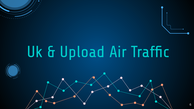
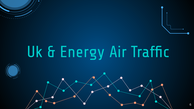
Upload: Upload -> Energy (82, 52)
